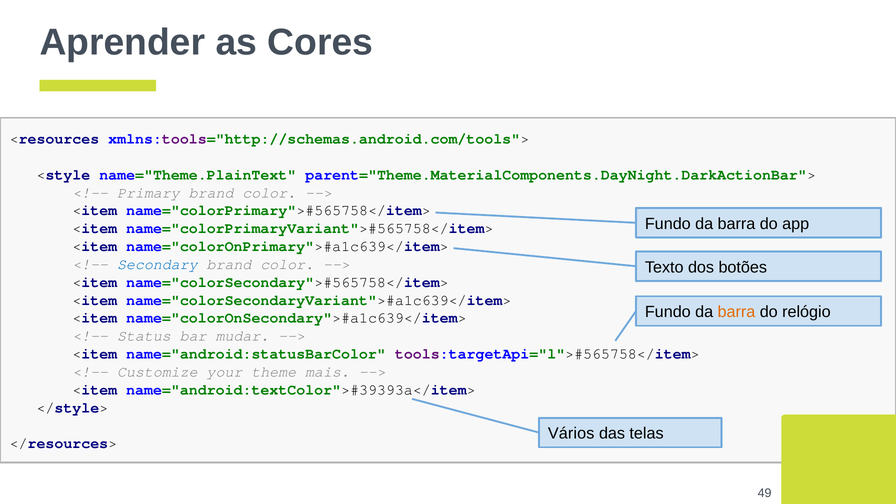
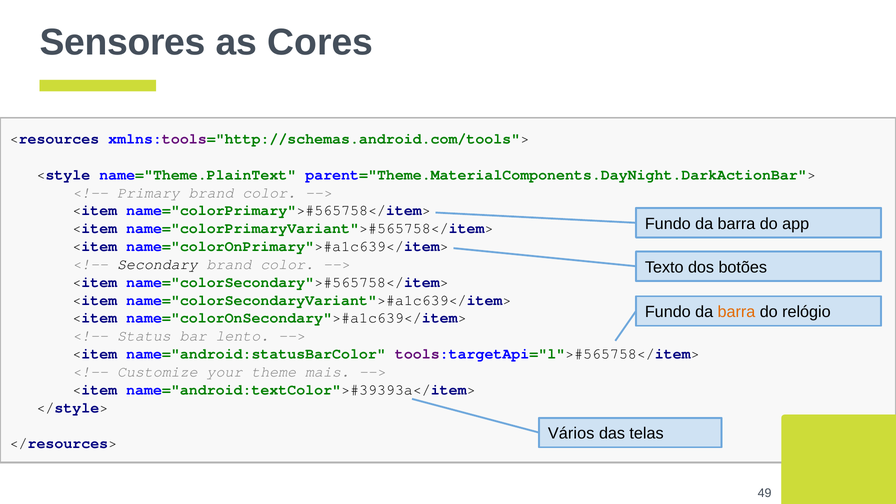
Aprender: Aprender -> Sensores (122, 43)
Secondary colour: blue -> black (157, 264)
mudar: mudar -> lento (242, 336)
